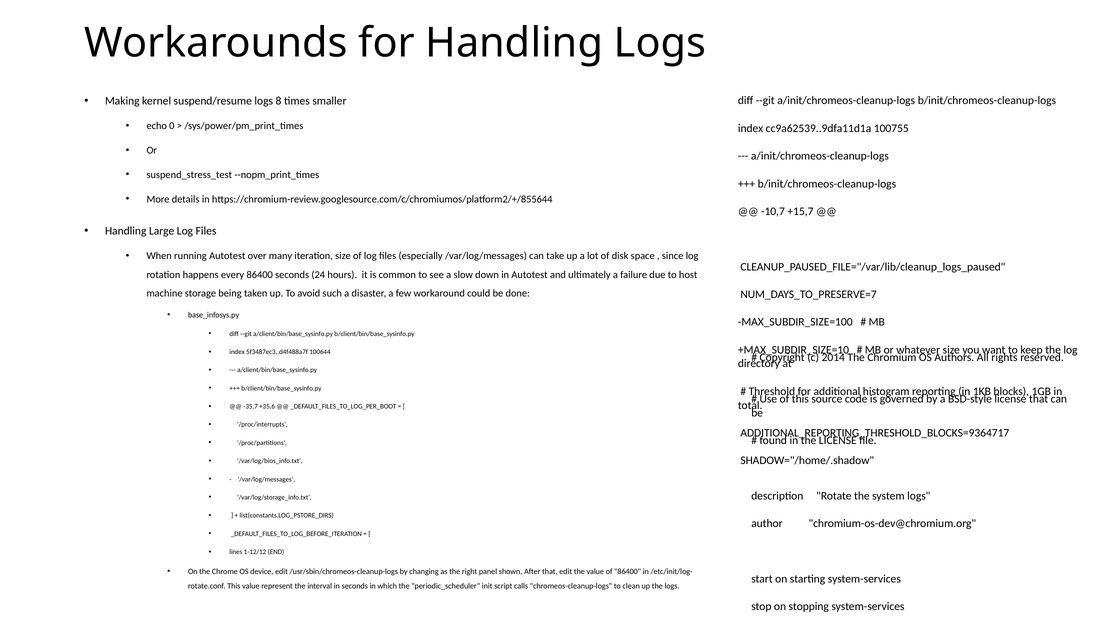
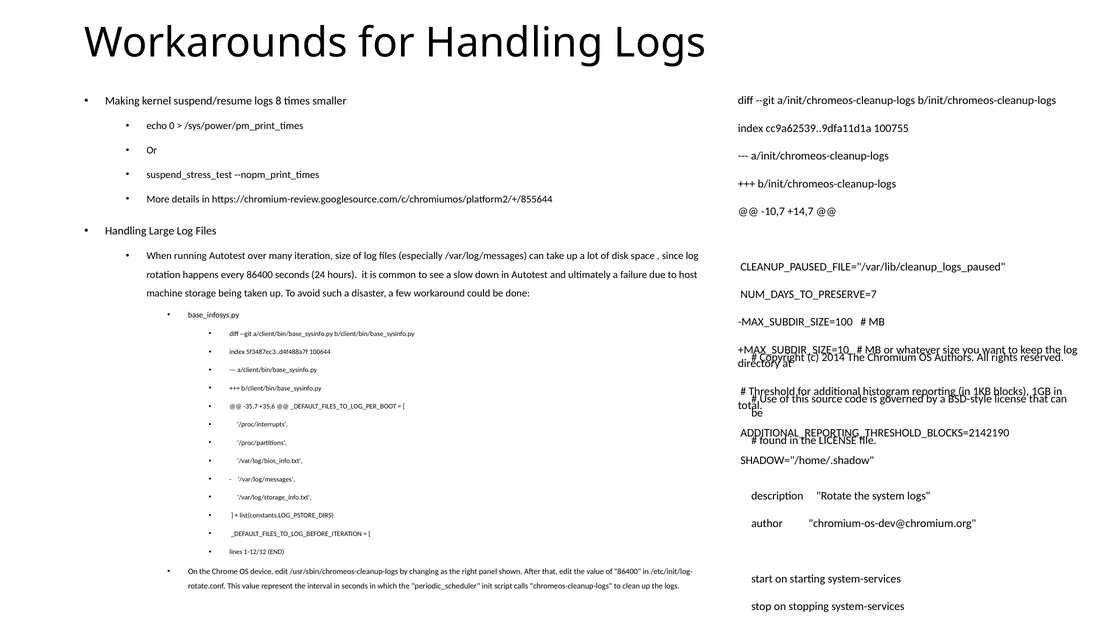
+15,7: +15,7 -> +14,7 (800, 211)
ADDITIONAL_REPORTING_THRESHOLD_BLOCKS=9364717: ADDITIONAL_REPORTING_THRESHOLD_BLOCKS=9364717 -> ADDITIONAL_REPORTING_THRESHOLD_BLOCKS=2142190 (875, 433)
